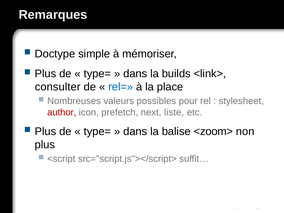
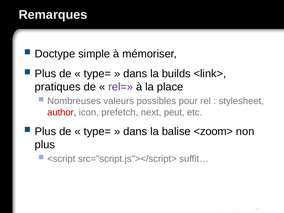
consulter: consulter -> pratiques (58, 87)
rel= colour: blue -> purple (121, 87)
liste: liste -> peut (174, 112)
